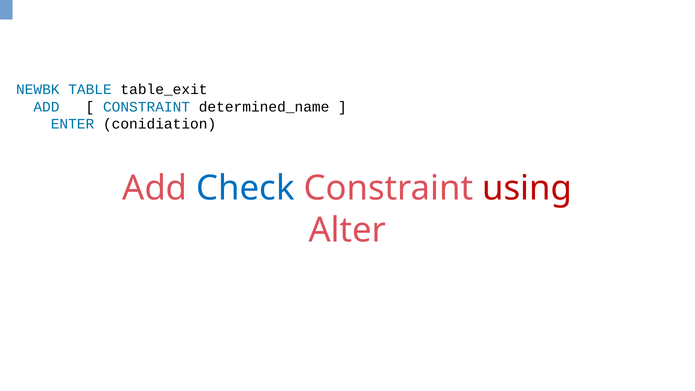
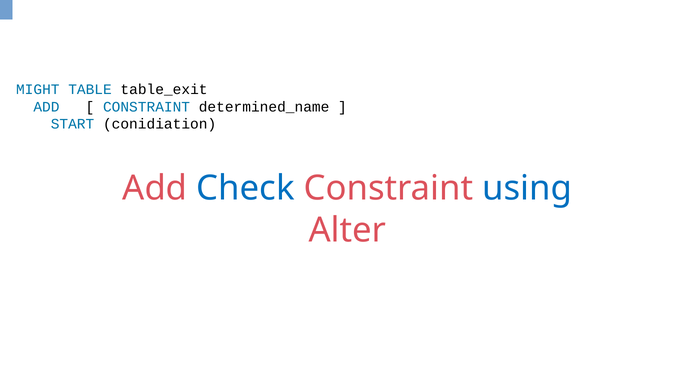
NEWBK: NEWBK -> MIGHT (38, 89)
ENTER: ENTER -> START (73, 124)
using colour: red -> blue (527, 188)
